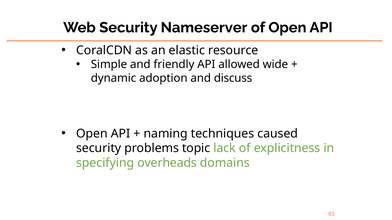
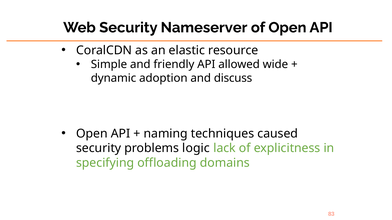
topic: topic -> logic (196, 148)
overheads: overheads -> offloading (167, 163)
